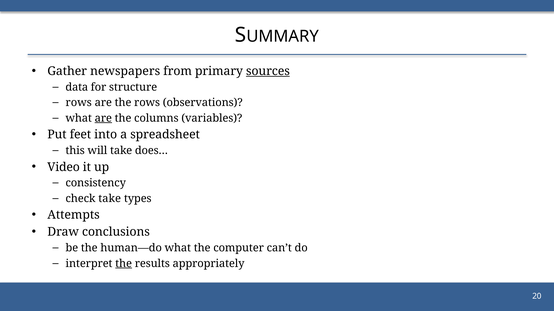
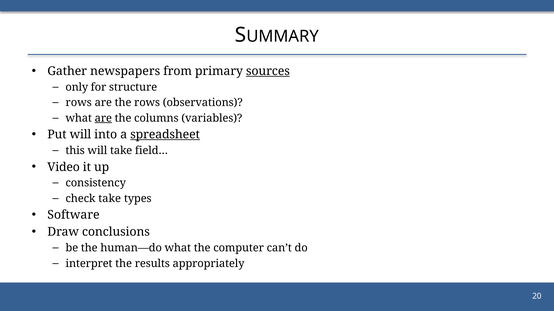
data: data -> only (77, 87)
Put feet: feet -> will (80, 135)
spreadsheet underline: none -> present (165, 135)
does…: does… -> field… (151, 151)
Attempts: Attempts -> Software (73, 215)
the underline: present -> none (124, 264)
